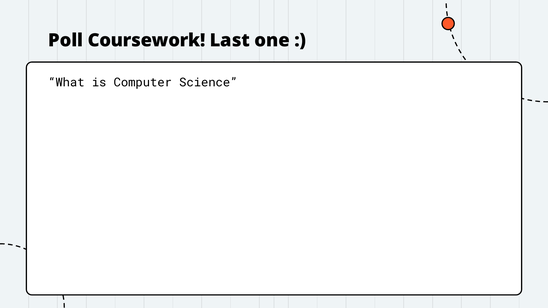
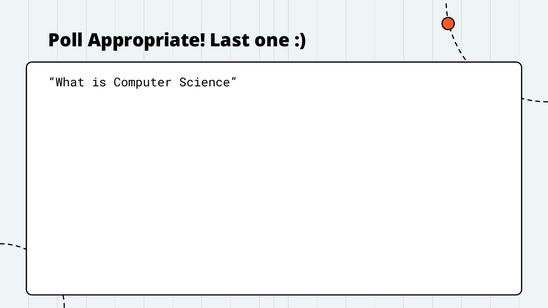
Coursework: Coursework -> Appropriate (147, 41)
